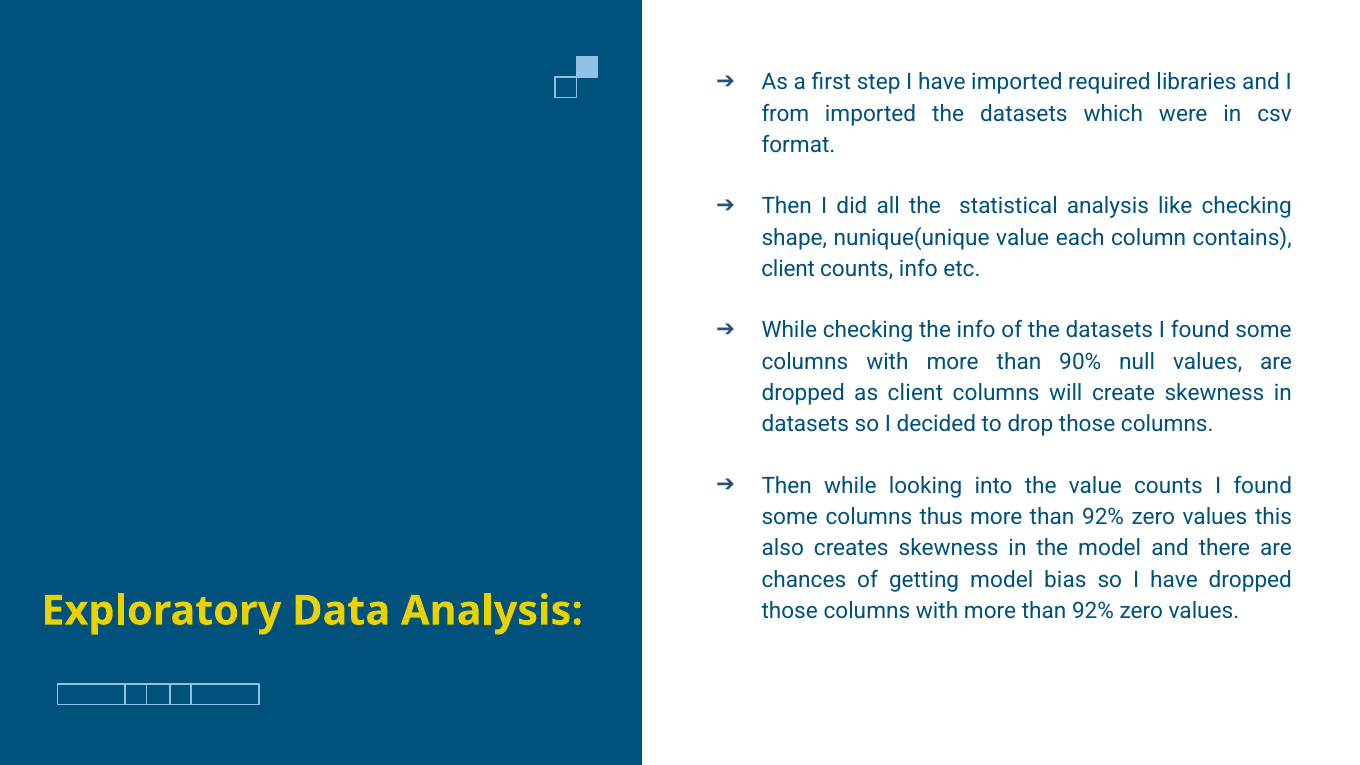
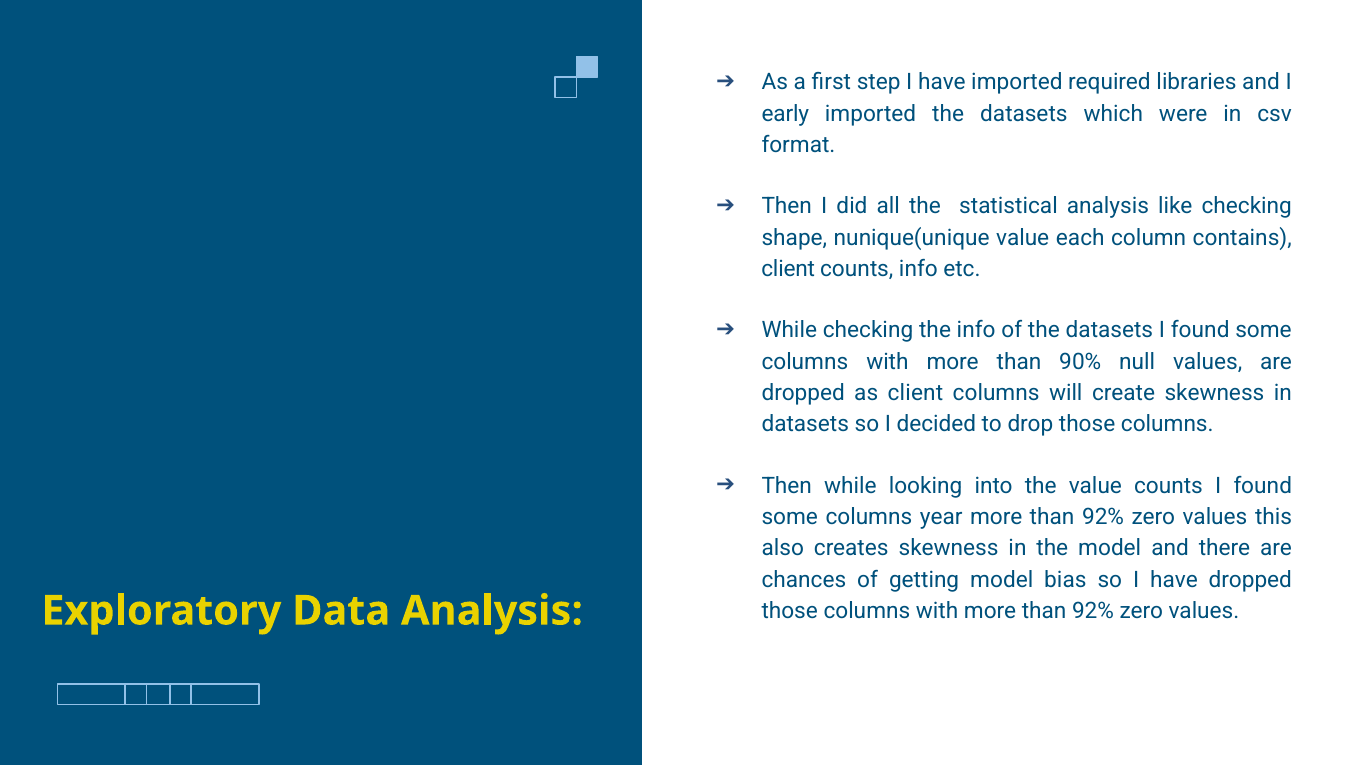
from: from -> early (785, 114)
thus: thus -> year (941, 517)
